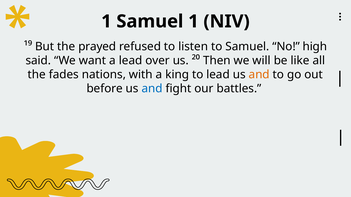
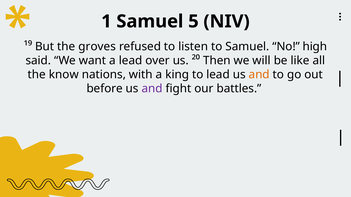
Samuel 1: 1 -> 5 (193, 21)
prayed: prayed -> groves (97, 47)
fades: fades -> know (64, 75)
and colour: blue -> purple (152, 89)
